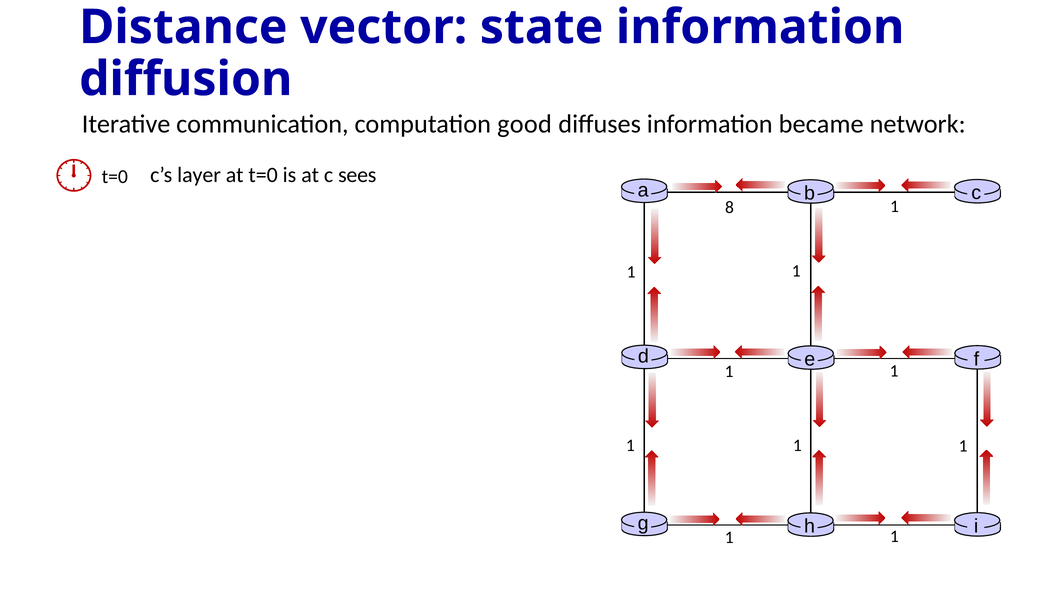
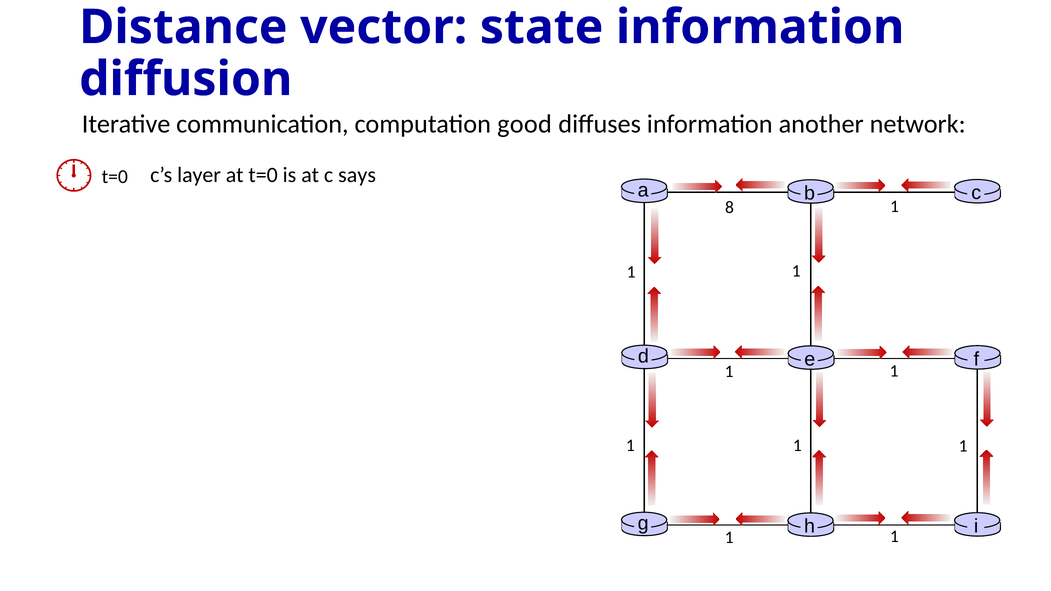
became: became -> another (821, 124)
sees: sees -> says (357, 175)
